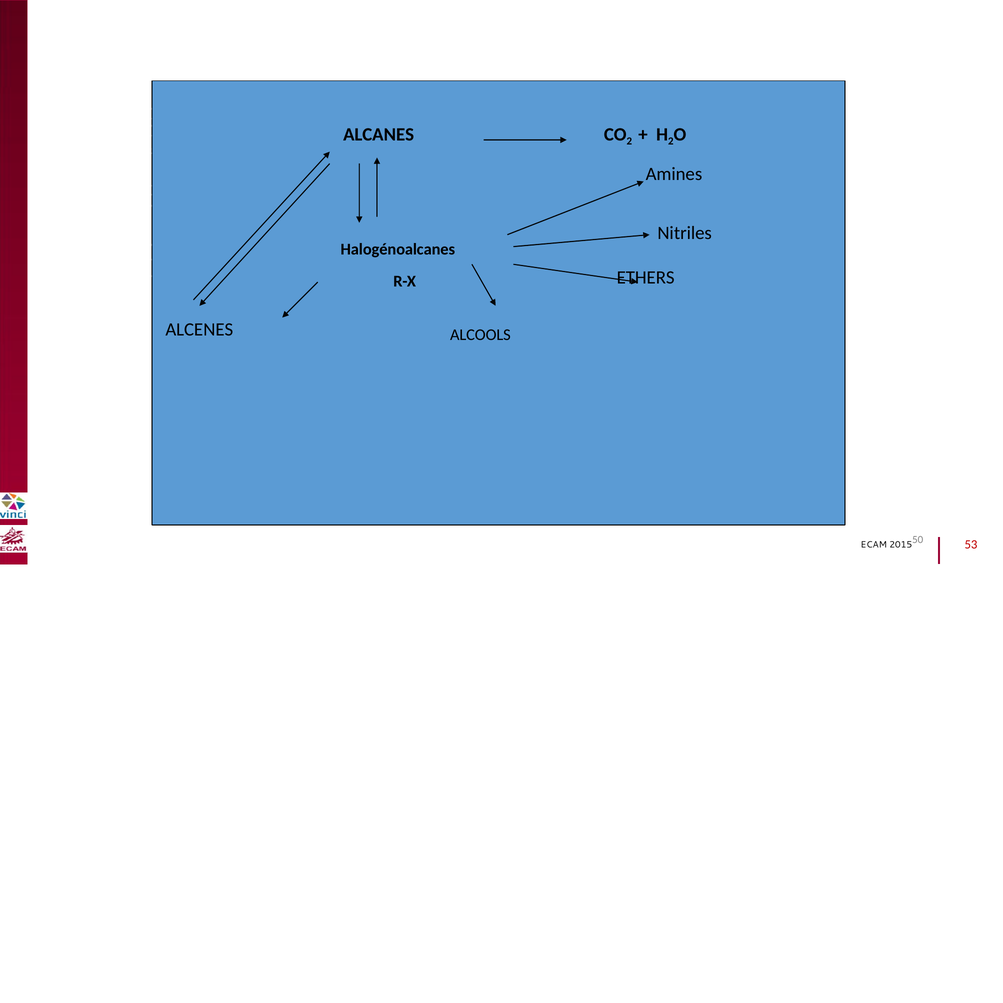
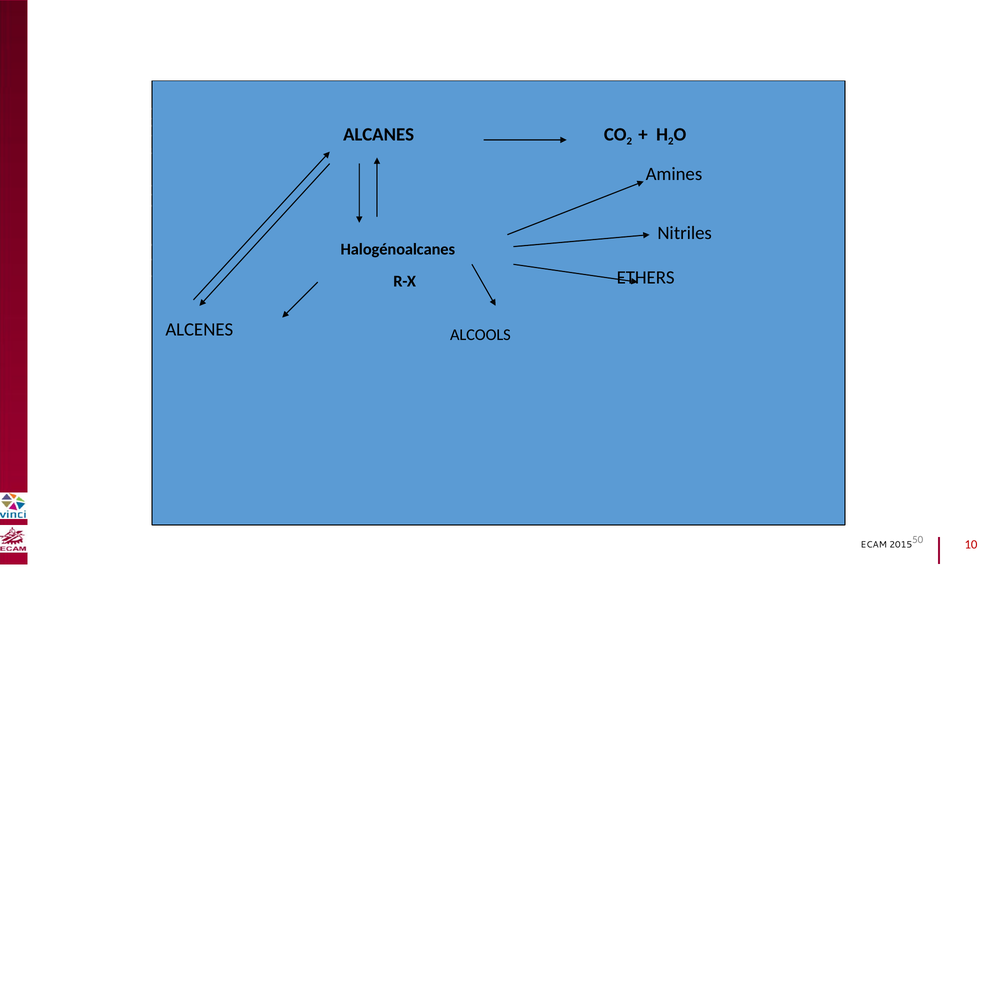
53: 53 -> 10 (971, 544)
